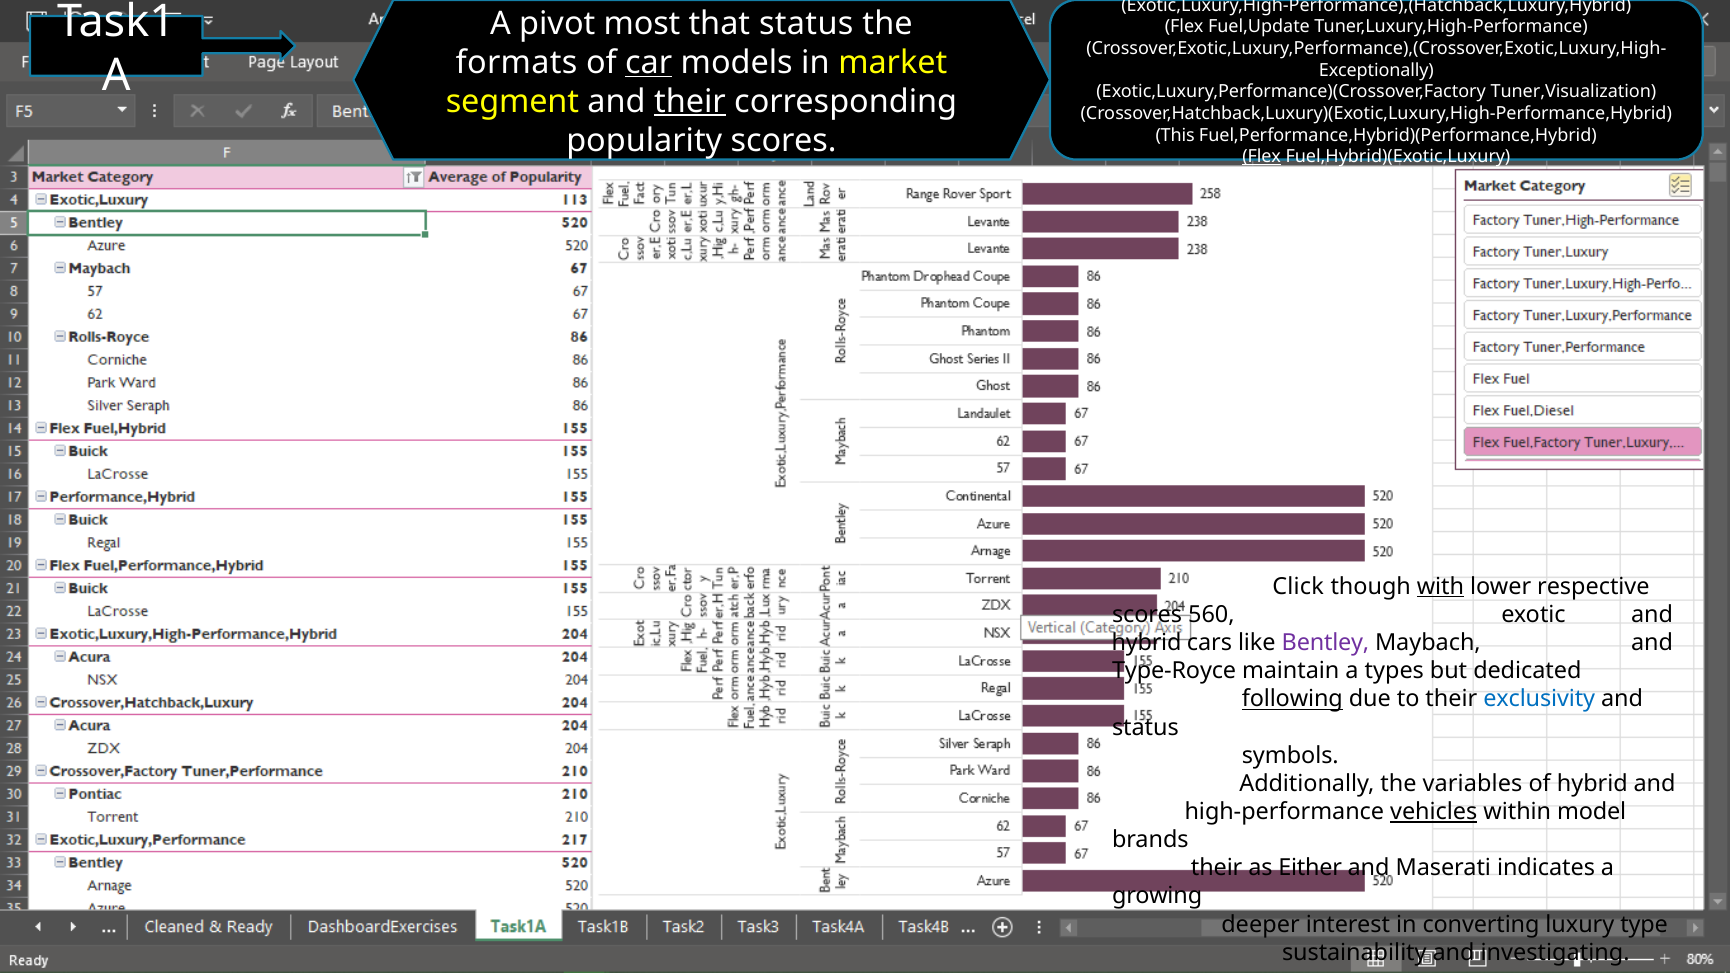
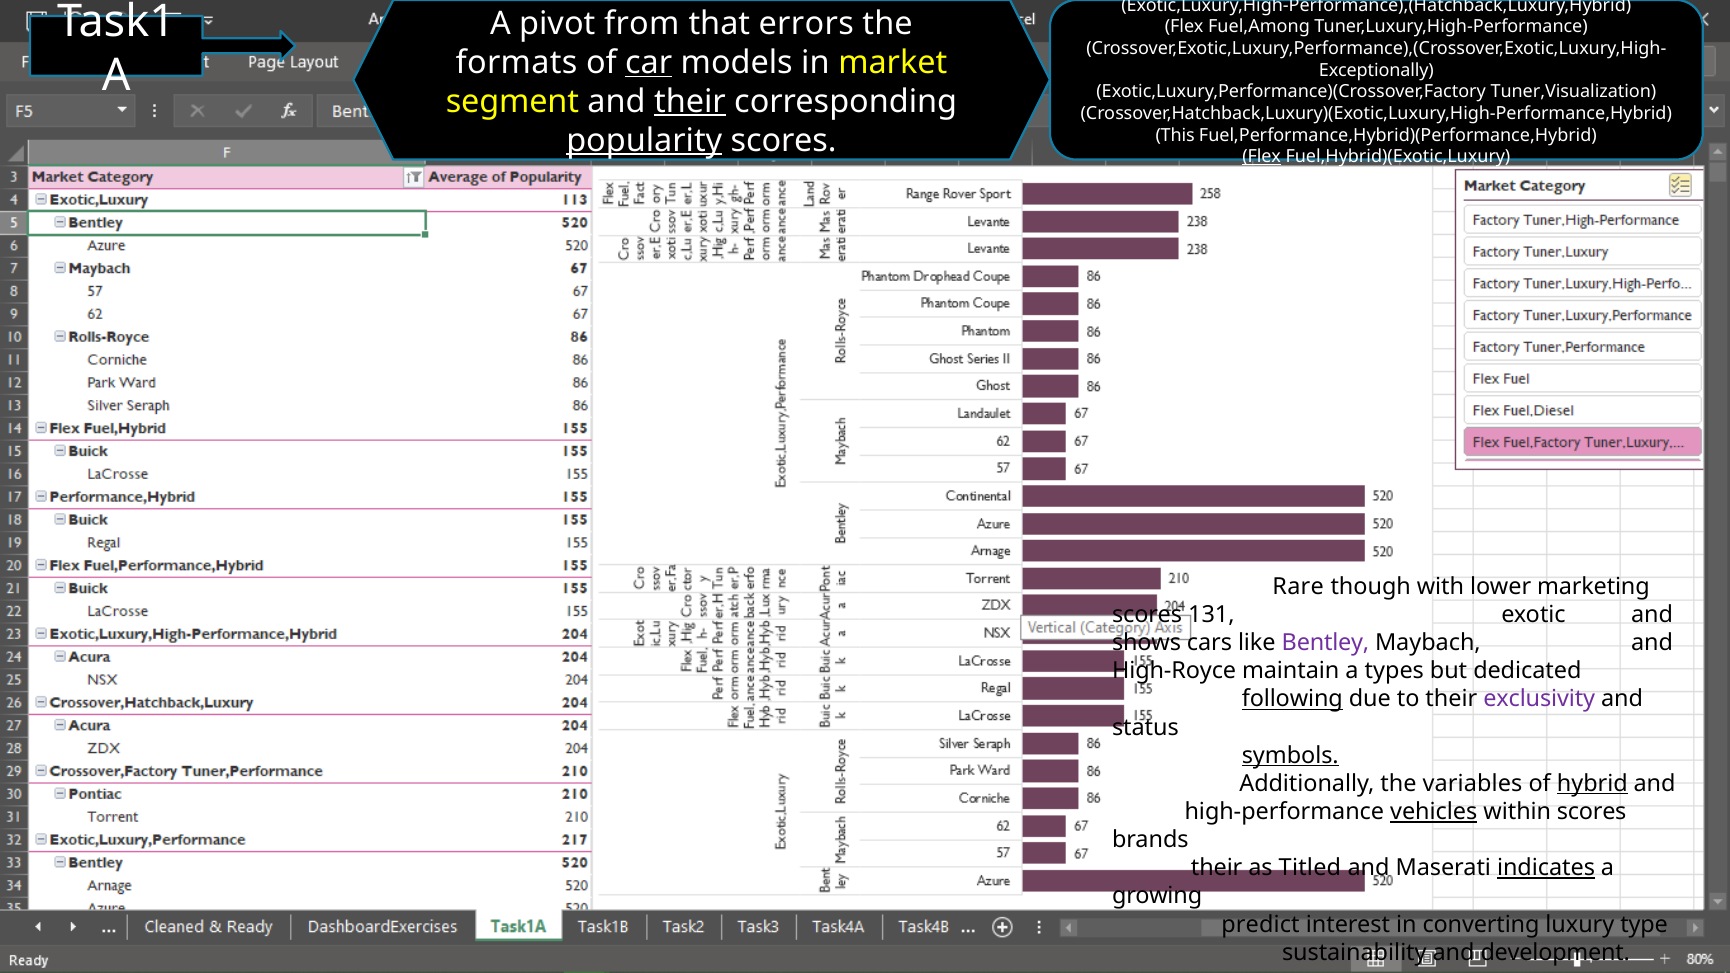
most: most -> from (642, 24)
that status: status -> errors (806, 24)
Fuel,Update: Fuel,Update -> Fuel,Among (1259, 27)
popularity underline: none -> present (644, 140)
Click: Click -> Rare (1298, 587)
with underline: present -> none (1440, 587)
respective: respective -> marketing (1593, 587)
560: 560 -> 131 (1211, 615)
hybrid: hybrid -> shows (1147, 643)
Type-Royce: Type-Royce -> High-Royce (1174, 671)
exclusivity colour: blue -> purple (1539, 699)
symbols underline: none -> present (1290, 756)
hybrid underline: none -> present (1592, 784)
within model: model -> scores (1592, 812)
Either: Either -> Titled (1310, 868)
indicates underline: none -> present (1546, 868)
deeper: deeper -> predict (1260, 924)
investigating: investigating -> development (1555, 953)
